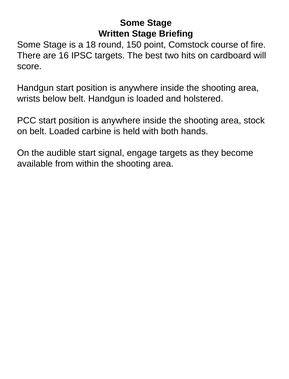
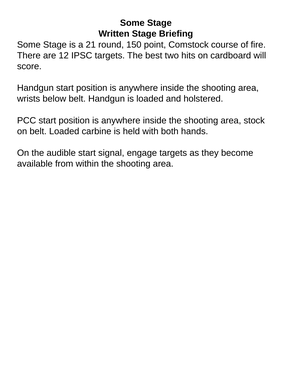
18: 18 -> 21 (91, 45)
16: 16 -> 12 (64, 56)
